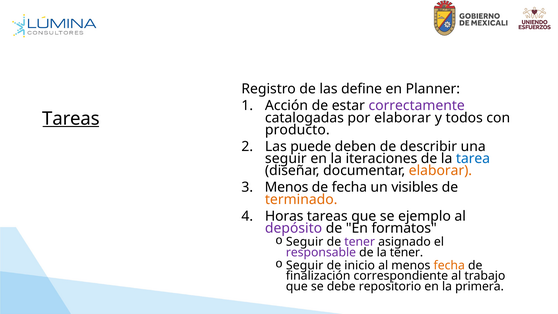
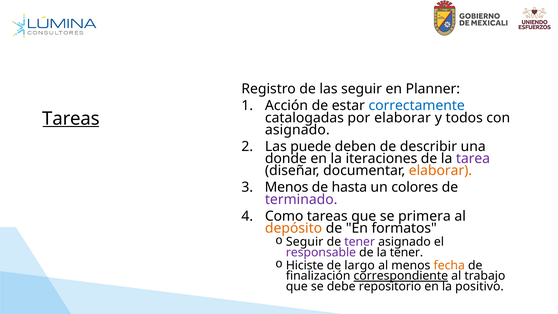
las define: define -> seguir (362, 89)
correctamente colour: purple -> blue (417, 106)
producto: producto -> asignado (297, 130)
seguir: seguir -> donde (286, 159)
tarea colour: blue -> purple (473, 159)
de fecha: fecha -> hasta (349, 187)
visibles: visibles -> colores (415, 187)
terminado colour: orange -> purple (301, 199)
Horas: Horas -> Como (284, 216)
ejemplo: ejemplo -> primera (424, 216)
depósito colour: purple -> orange (294, 228)
Seguir: Seguir -> Hiciste (305, 265)
inicio: inicio -> largo (360, 265)
correspondiente underline: none -> present (401, 276)
primera: primera -> positivo (479, 286)
